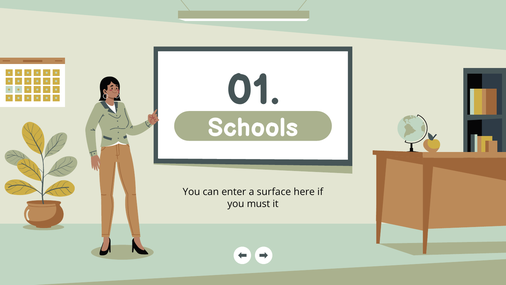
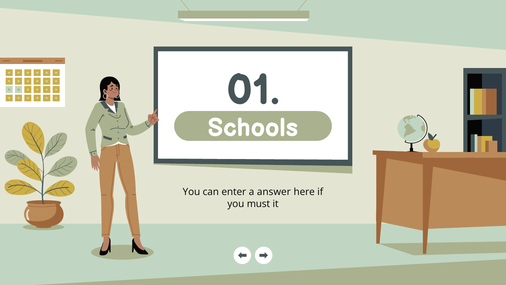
surface: surface -> answer (274, 192)
